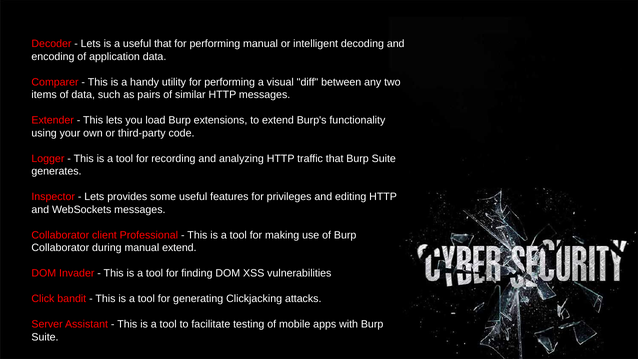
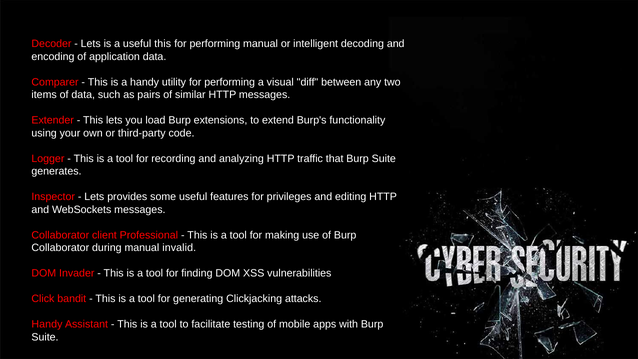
useful that: that -> this (163, 44)
manual extend: extend -> invalid (179, 248)
Server: Server -> Handy (47, 324)
